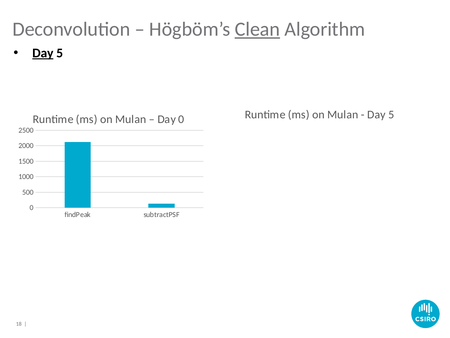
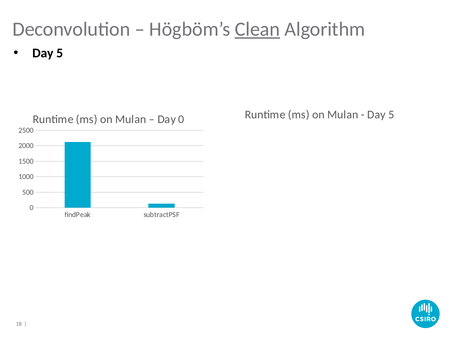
Day underline: present -> none (43, 53)
